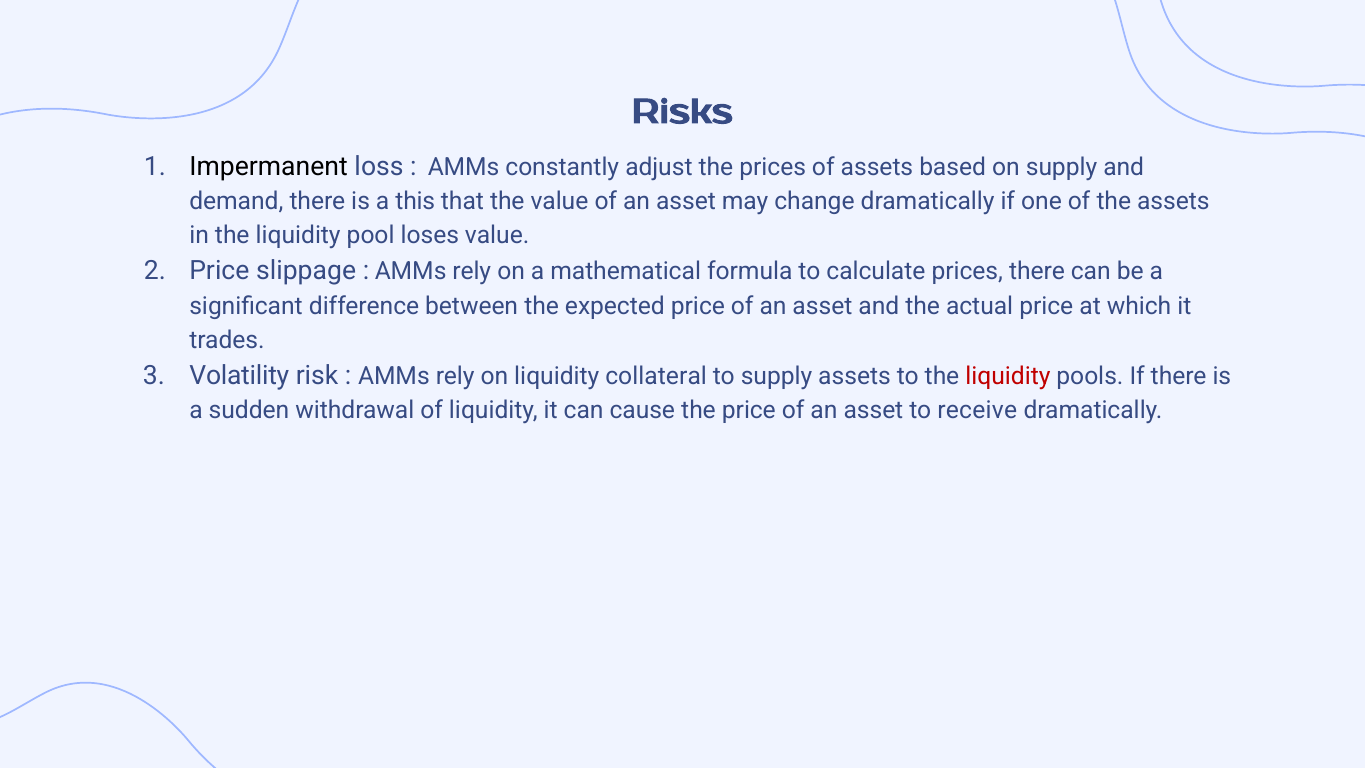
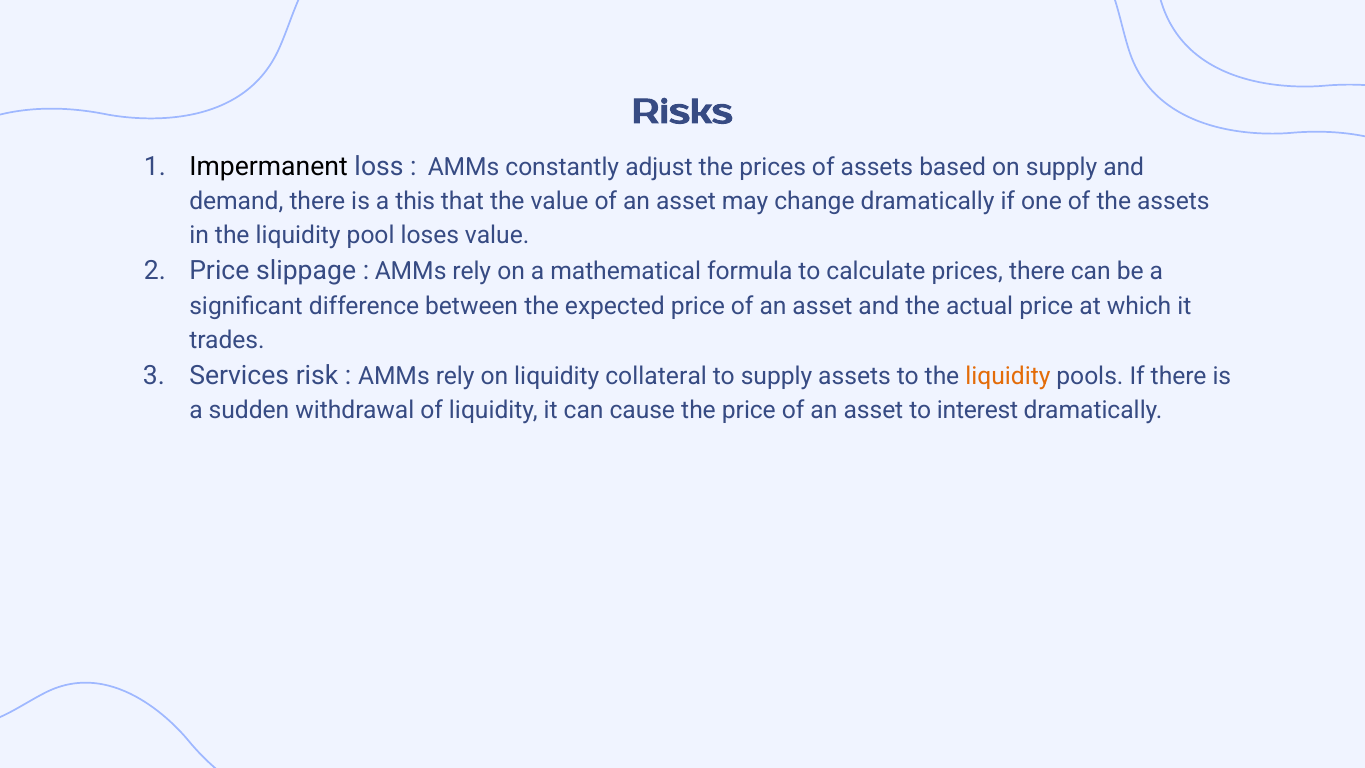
Volatility: Volatility -> Services (239, 375)
liquidity colour: red -> orange (1008, 376)
receive: receive -> interest (978, 410)
